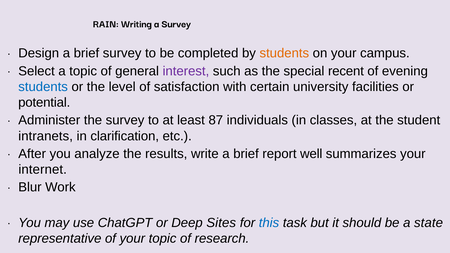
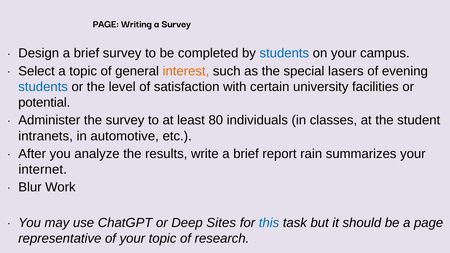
RAIN: RAIN -> PAGE (106, 24)
students colour: orange -> blue (284, 53)
interest colour: purple -> orange (186, 71)
recent: recent -> lasers (346, 71)
87: 87 -> 80 (216, 120)
clarification: clarification -> automotive (125, 136)
well: well -> rain (311, 154)
a state: state -> page (429, 223)
